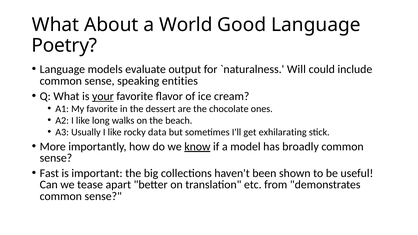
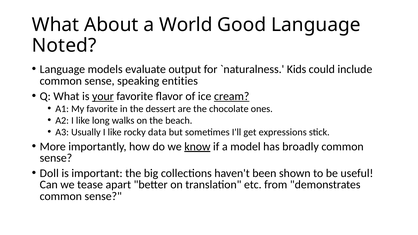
Poetry: Poetry -> Noted (64, 45)
Will: Will -> Kids (297, 69)
cream underline: none -> present (232, 96)
exhilarating: exhilarating -> expressions (283, 132)
Fast: Fast -> Doll (49, 173)
